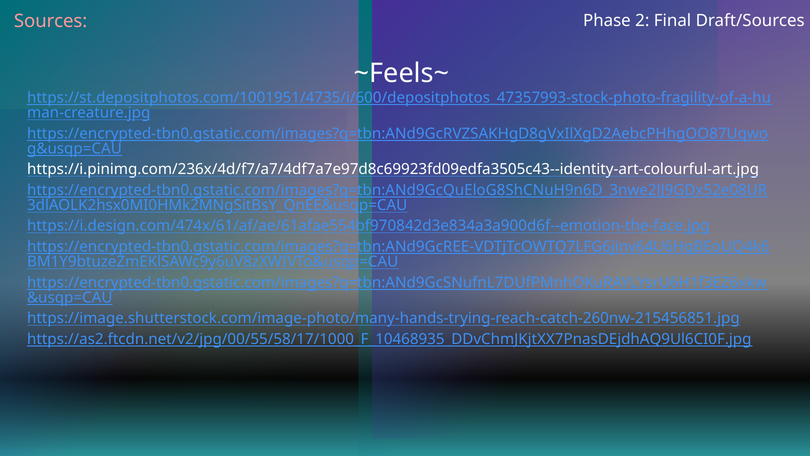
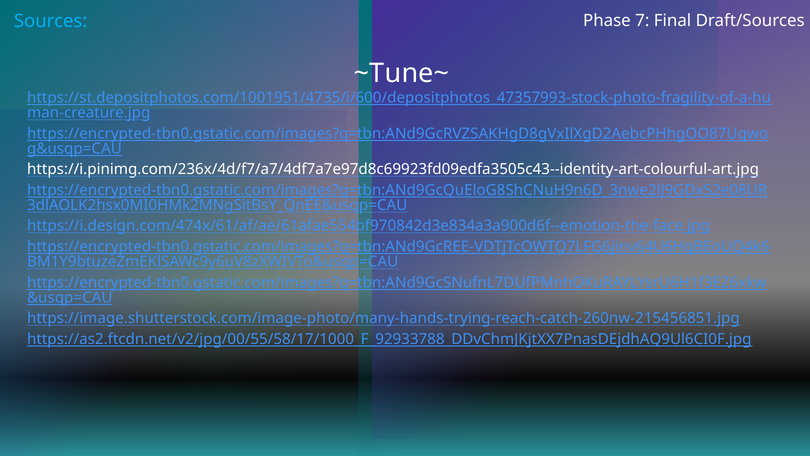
Sources colour: pink -> light blue (51, 21)
2: 2 -> 7 (642, 21)
~Feels~: ~Feels~ -> ~Tune~ (402, 73)
https://as2.ftcdn.net/v2/jpg/00/55/58/17/1000_F_10468935_DDvChmJKjtXX7PnasDEjdhAQ9Ul6CI0F.jpg: https://as2.ftcdn.net/v2/jpg/00/55/58/17/1000_F_10468935_DDvChmJKjtXX7PnasDEjdhAQ9Ul6CI0F.jpg -> https://as2.ftcdn.net/v2/jpg/00/55/58/17/1000_F_92933788_DDvChmJKjtXX7PnasDEjdhAQ9Ul6CI0F.jpg (389, 339)
